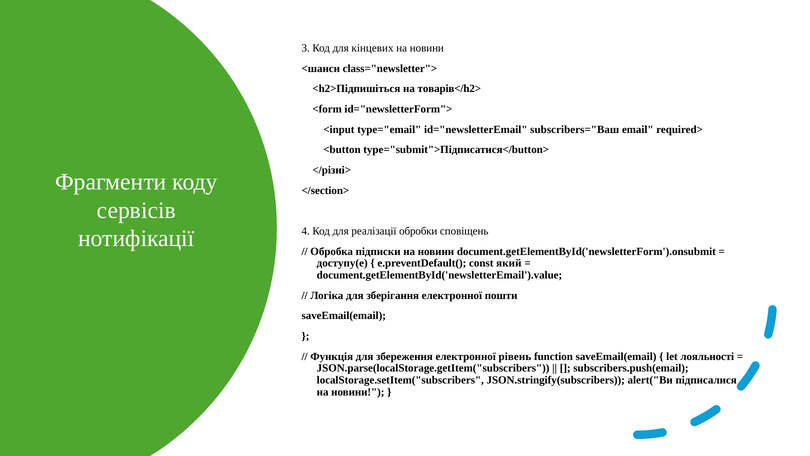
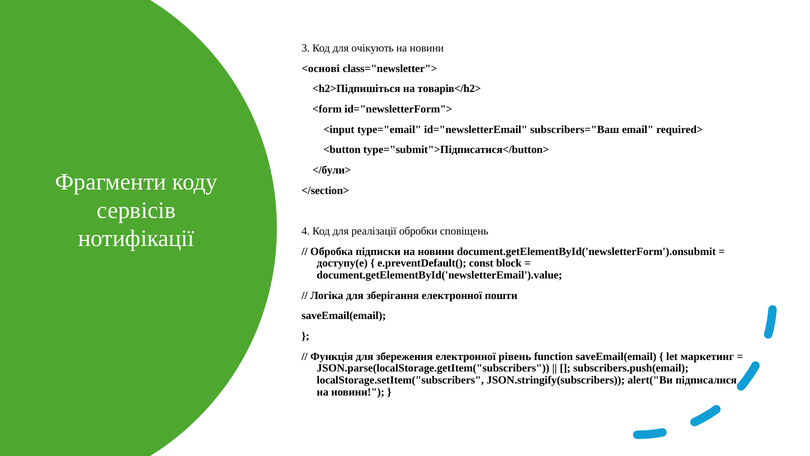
кінцевих: кінцевих -> очікують (373, 48)
<шанси: <шанси -> <основі (321, 68)
</різні>: </різні> -> </були> (332, 170)
який: який -> block (509, 263)
лояльності: лояльності -> маркетинг (707, 356)
